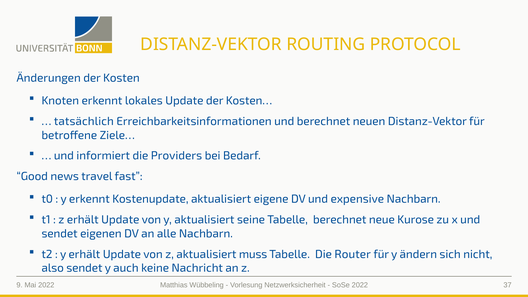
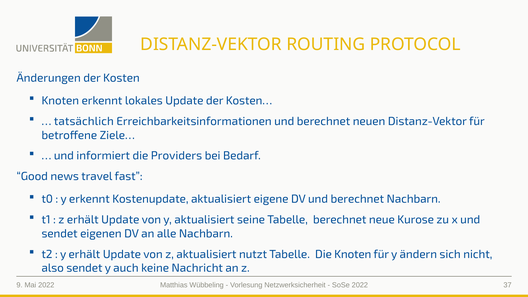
DV und expensive: expensive -> berechnet (357, 199)
muss: muss -> nutzt (253, 254)
Die Router: Router -> Knoten (353, 254)
